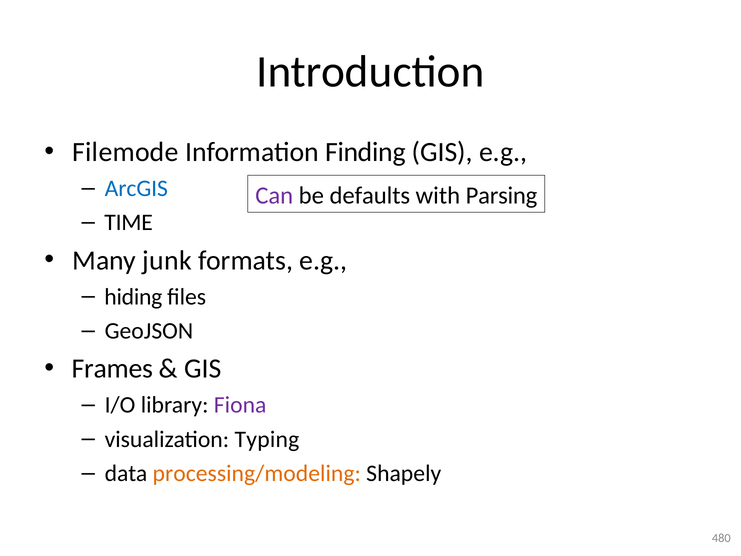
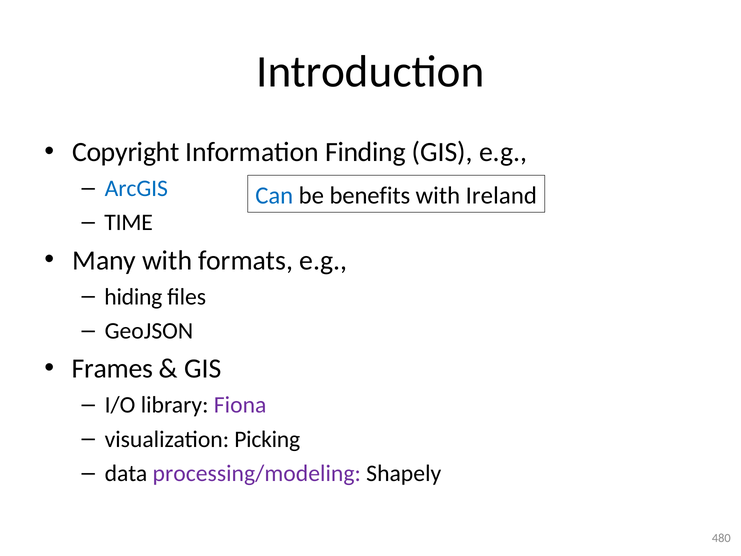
Filemode: Filemode -> Copyright (126, 152)
Can colour: purple -> blue (274, 195)
defaults: defaults -> benefits (370, 195)
Parsing: Parsing -> Ireland (501, 195)
Many junk: junk -> with (167, 260)
Typing: Typing -> Picking (267, 439)
processing/modeling colour: orange -> purple (257, 473)
